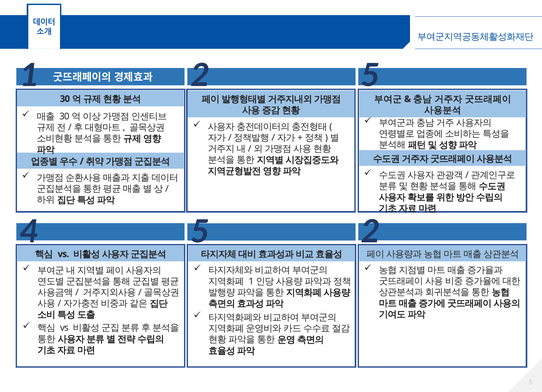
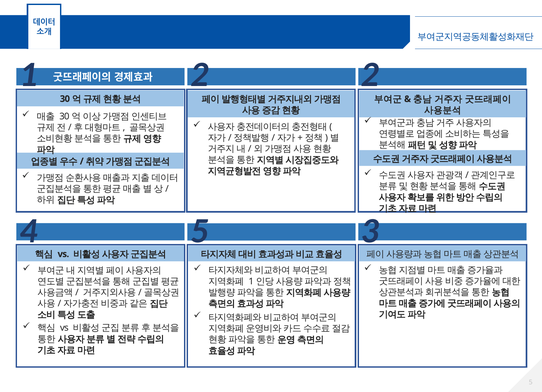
1 5: 5 -> 2 (370, 75)
4 2: 2 -> 3 (370, 231)
